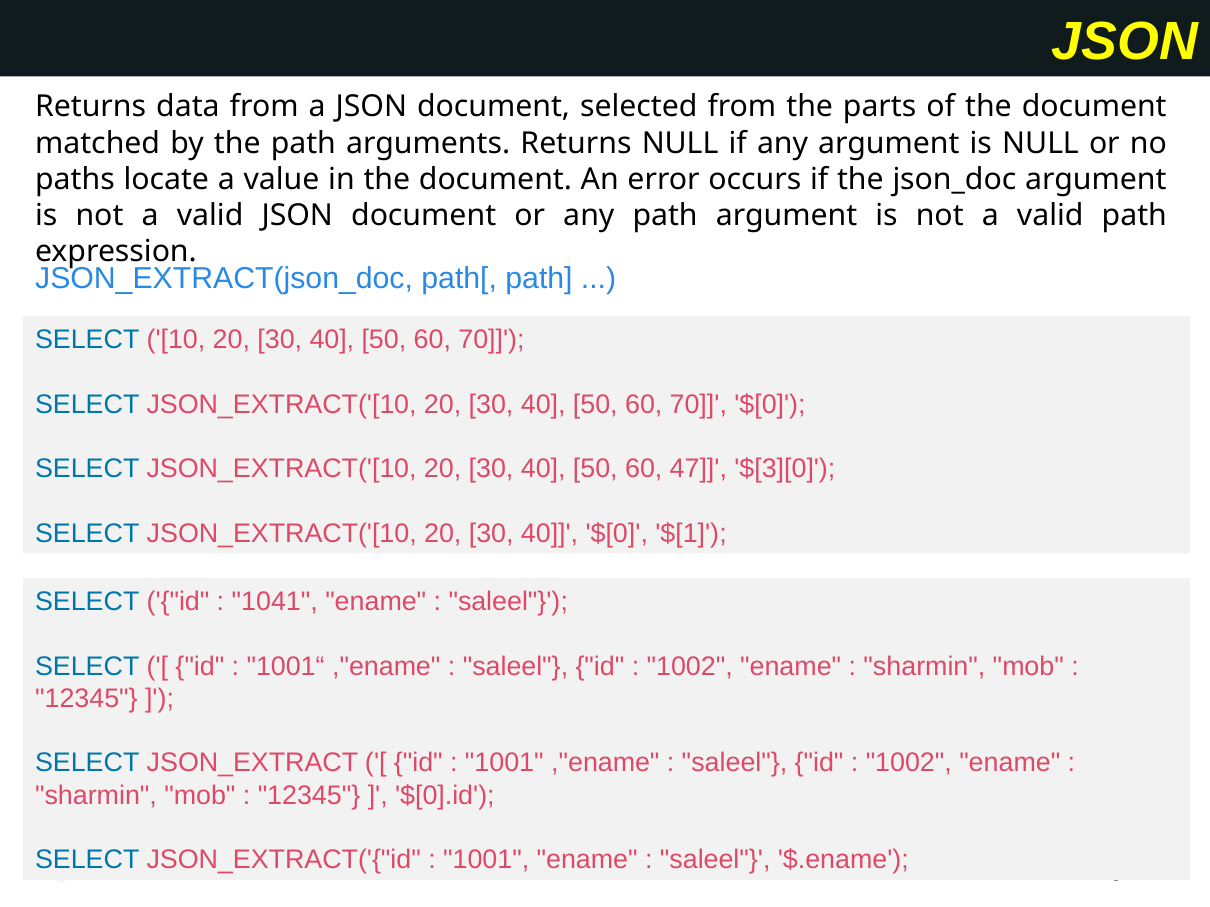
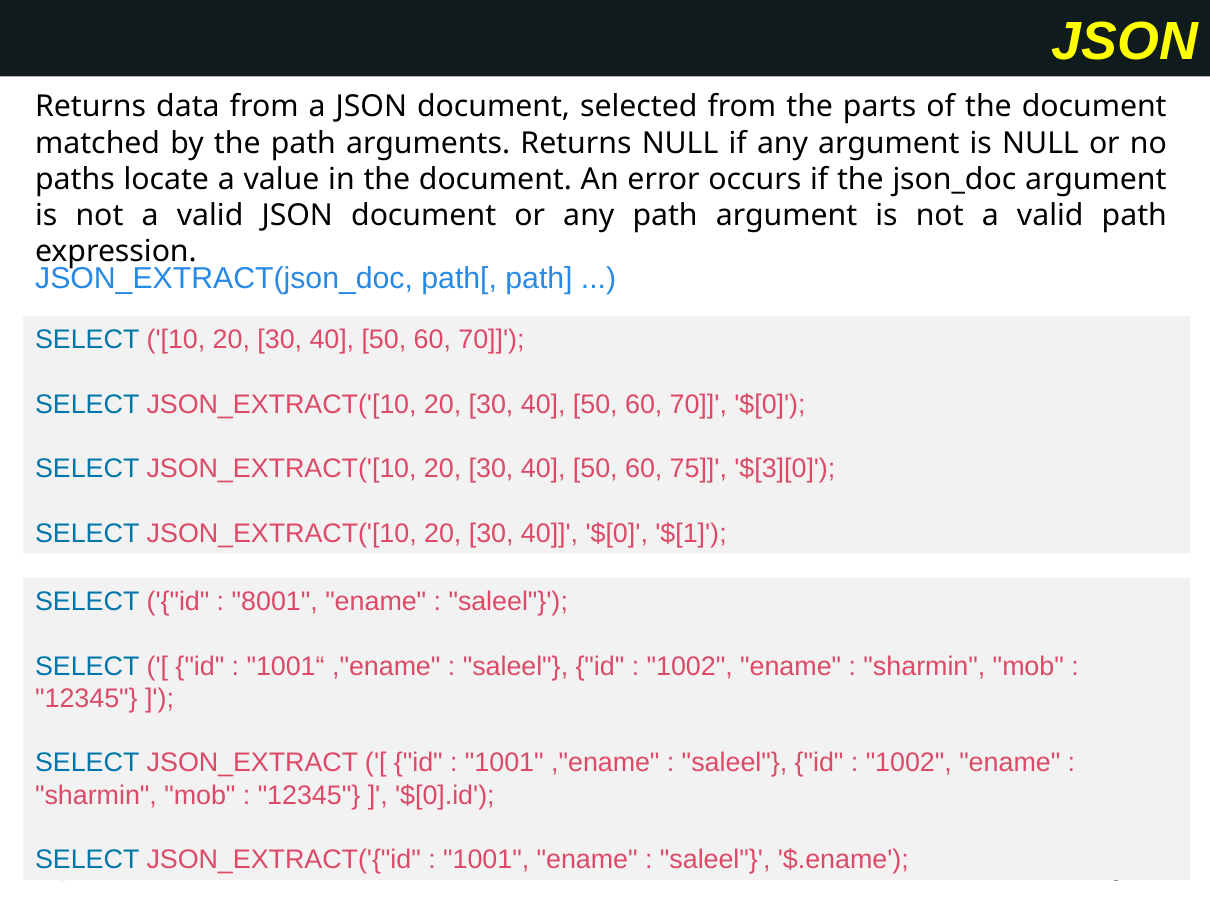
47: 47 -> 75 (698, 469)
1041: 1041 -> 8001 (275, 602)
